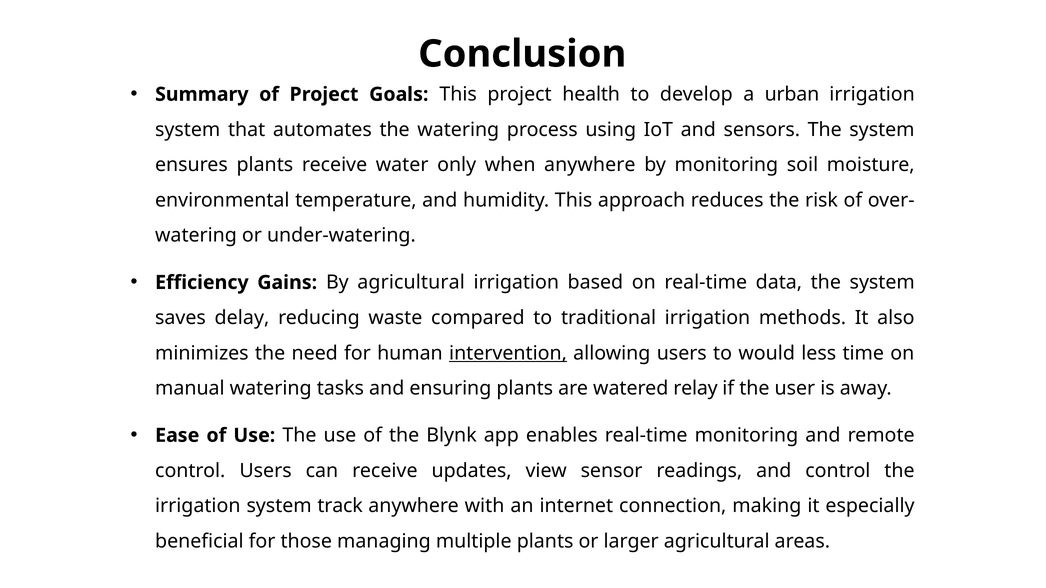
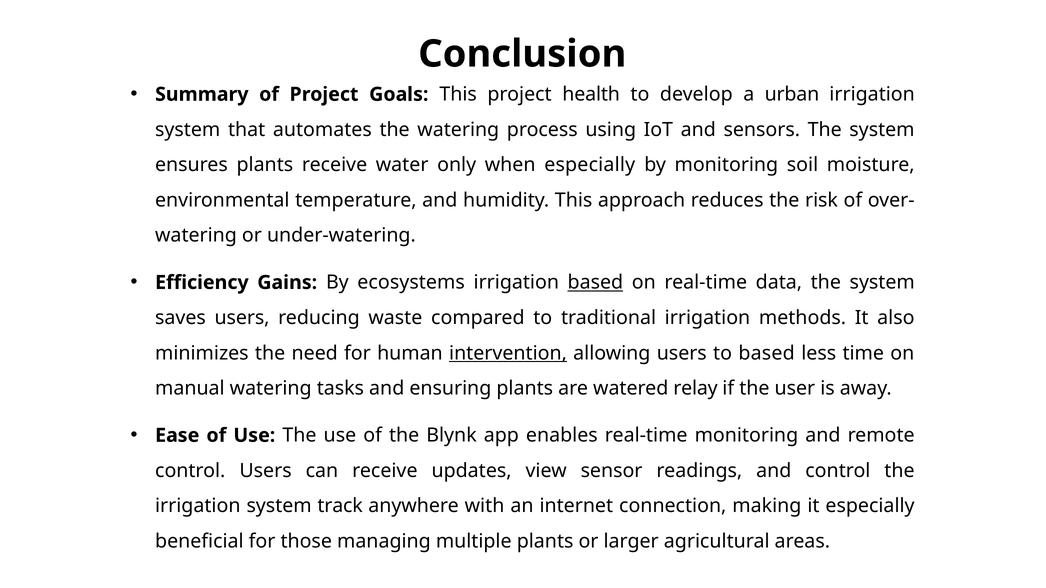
when anywhere: anywhere -> especially (590, 165)
By agricultural: agricultural -> ecosystems (411, 283)
based underline: none -> present (595, 283)
saves delay: delay -> users (242, 318)
to would: would -> based (767, 353)
